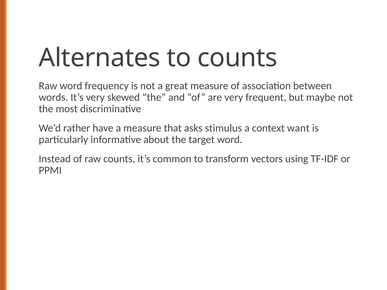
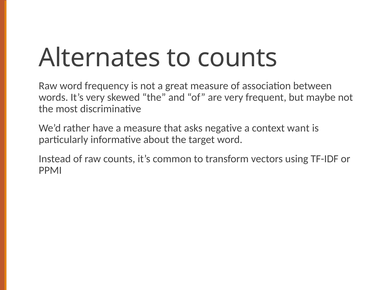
stimulus: stimulus -> negative (223, 128)
